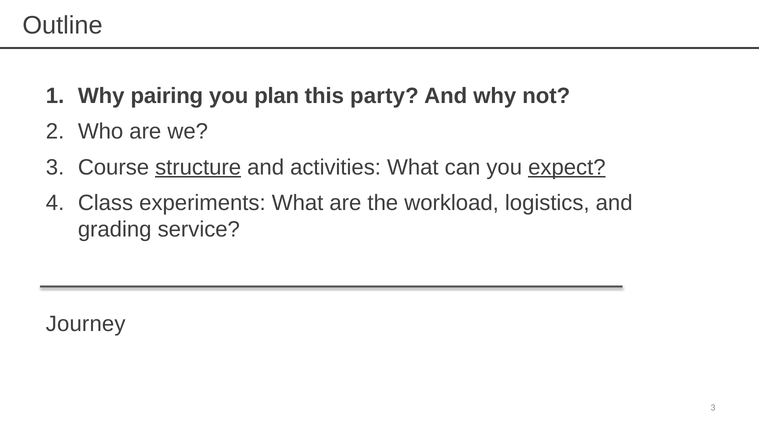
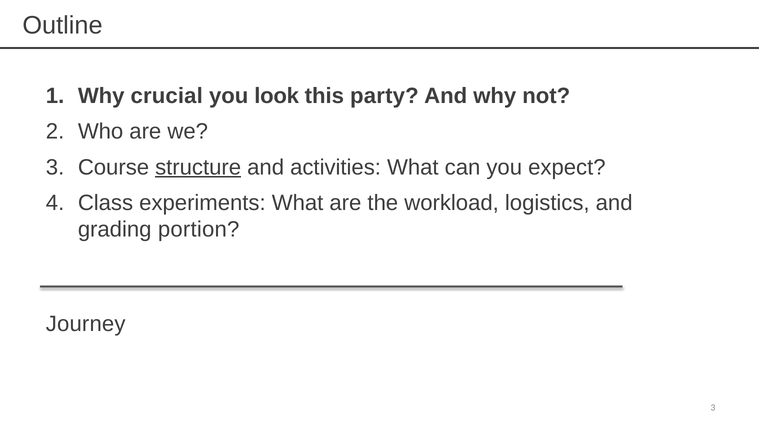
pairing: pairing -> crucial (167, 96)
plan: plan -> look (277, 96)
expect underline: present -> none (567, 167)
service: service -> portion (199, 230)
